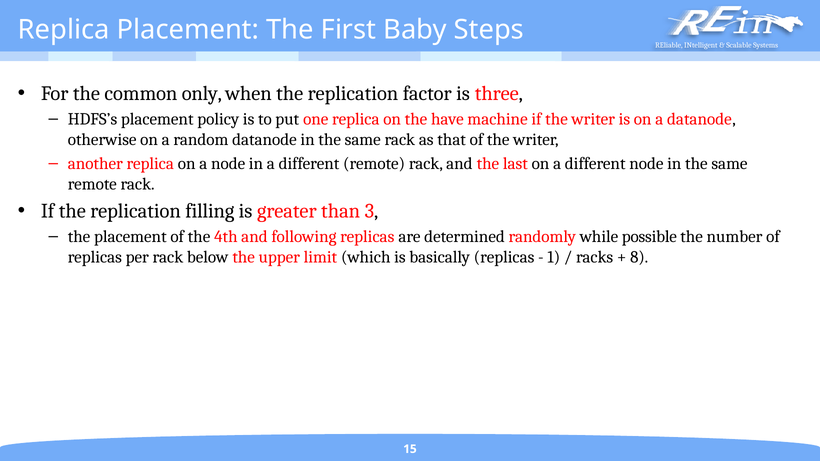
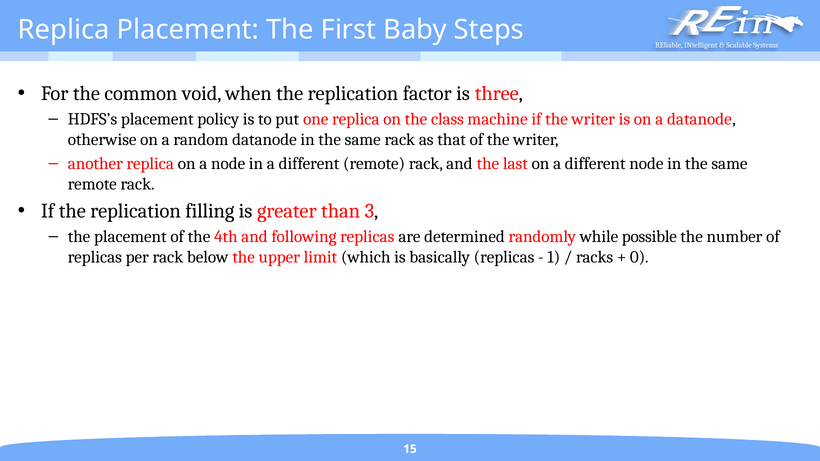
only: only -> void (202, 94)
have: have -> class (447, 119)
8: 8 -> 0 (639, 257)
